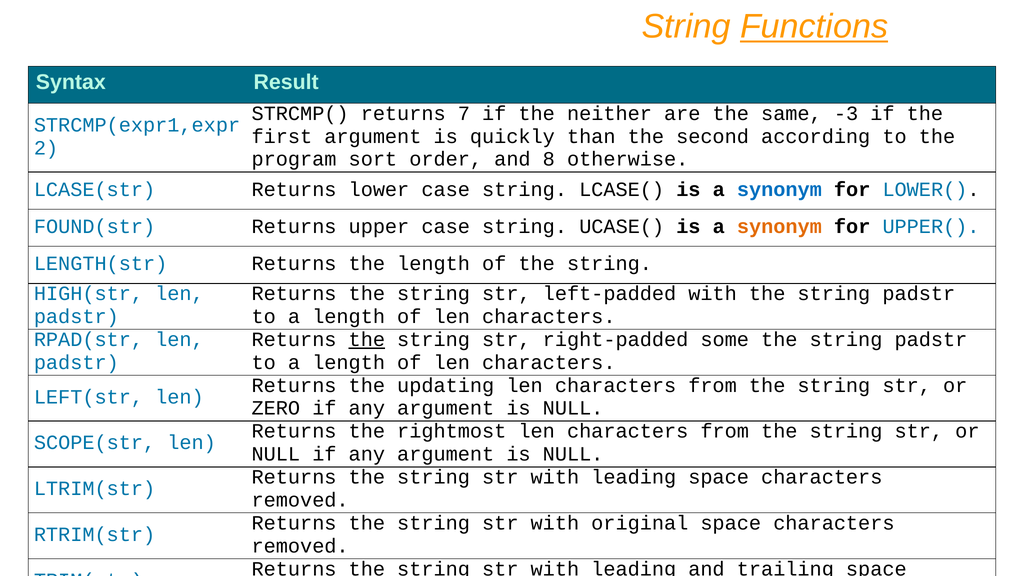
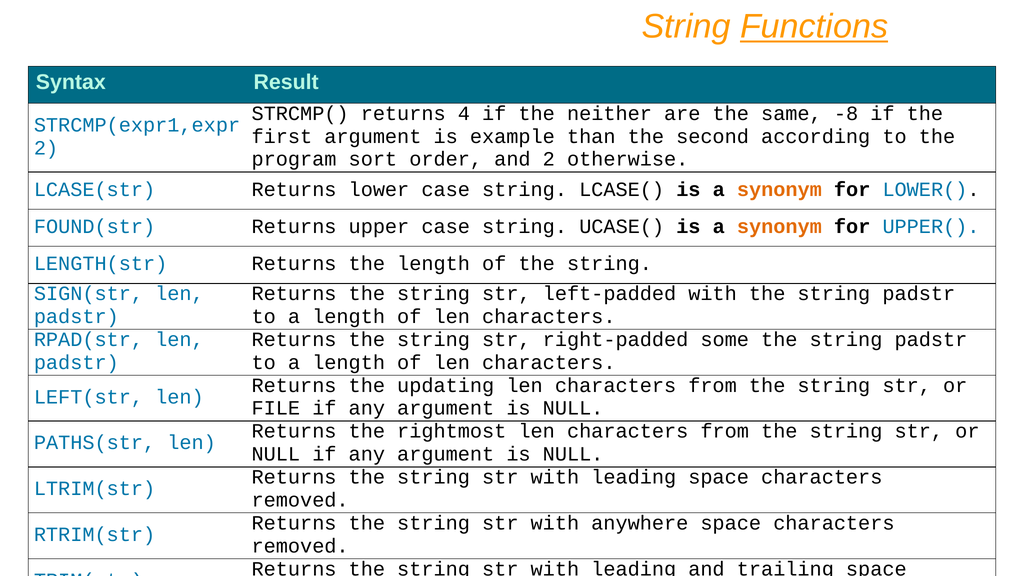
7: 7 -> 4 (464, 113)
-3: -3 -> -8 (846, 113)
quickly: quickly -> example (512, 136)
and 8: 8 -> 2 (549, 159)
synonym colour: blue -> orange (779, 189)
HIGH(str: HIGH(str -> SIGN(str (89, 294)
the underline: present -> none (367, 340)
ZERO: ZERO -> FILE (276, 408)
SCOPE(str: SCOPE(str -> PATHS(str (95, 443)
original: original -> anywhere (640, 523)
